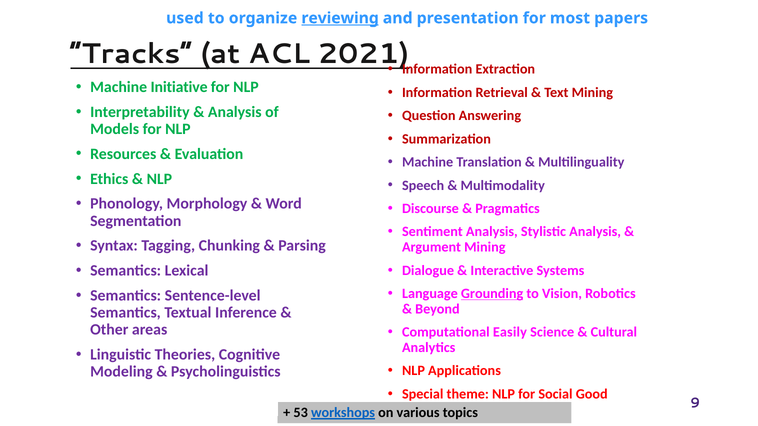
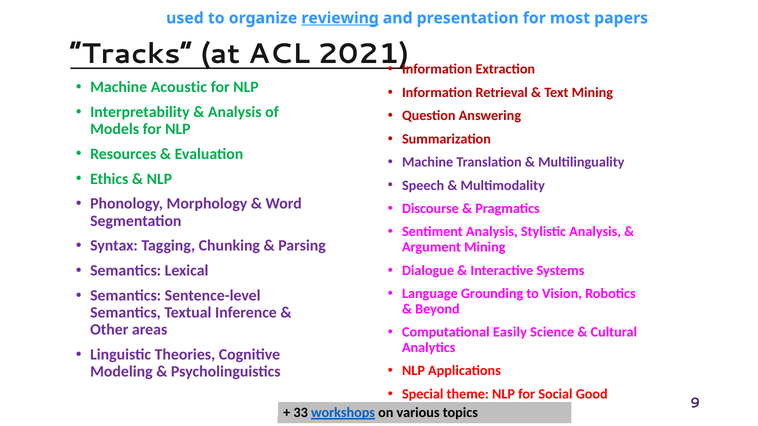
Initiative: Initiative -> Acoustic (179, 87)
Grounding underline: present -> none (492, 294)
53: 53 -> 33 (301, 413)
